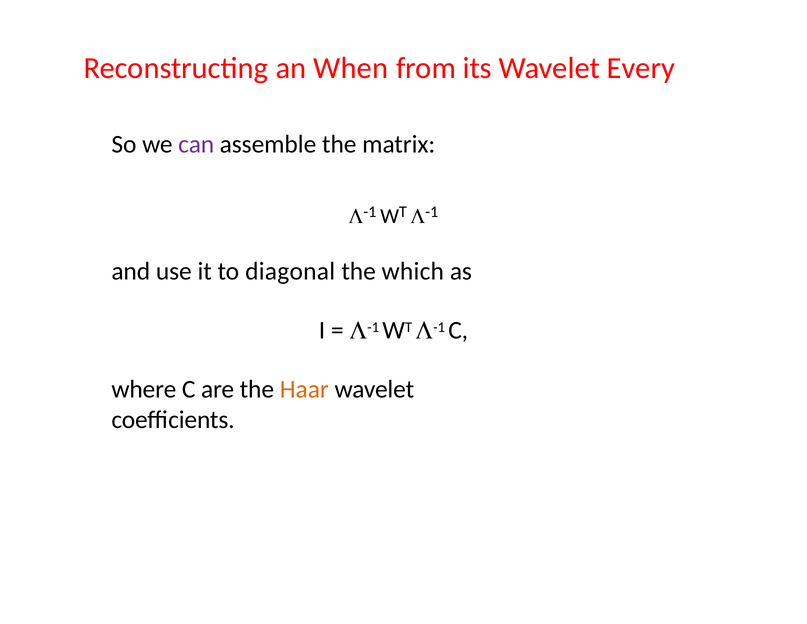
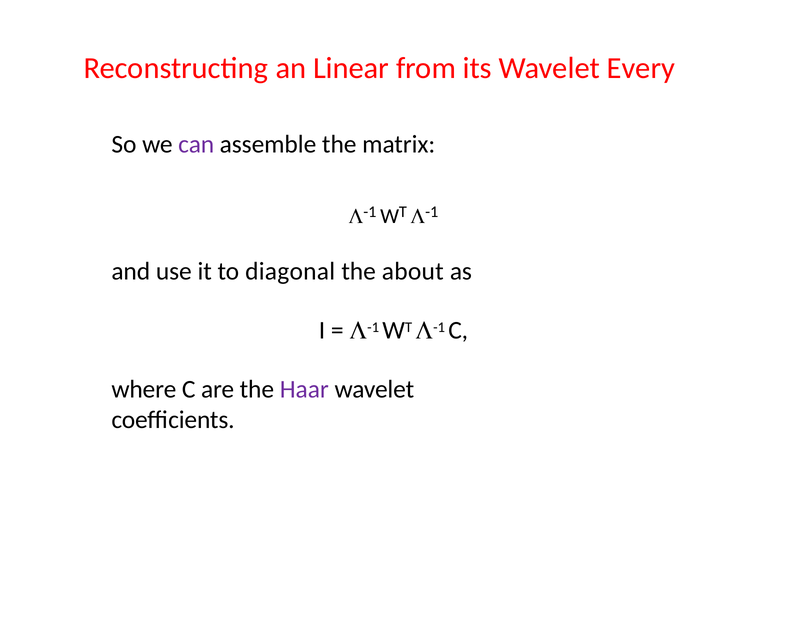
When: When -> Linear (351, 68)
which: which -> about (413, 271)
Haar colour: orange -> purple (304, 389)
